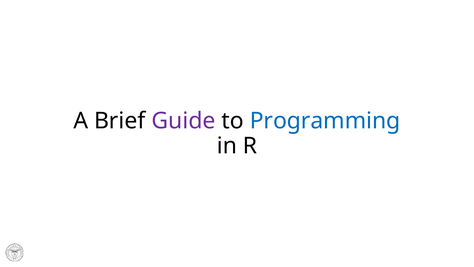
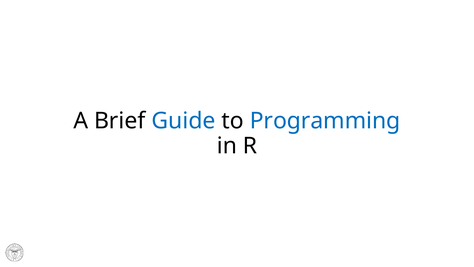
Guide colour: purple -> blue (183, 121)
